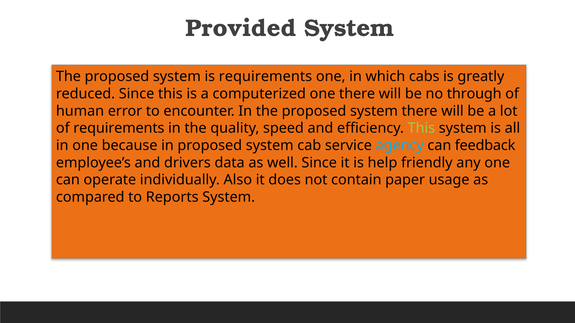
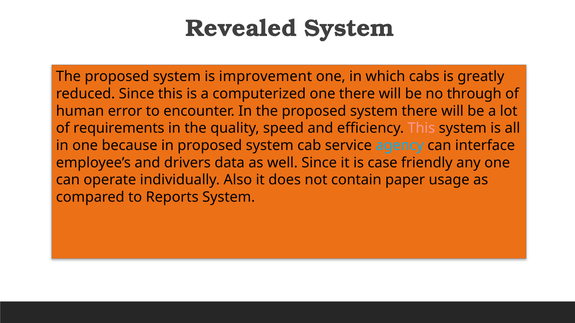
Provided: Provided -> Revealed (241, 28)
is requirements: requirements -> improvement (265, 77)
This colour: light green -> pink (421, 128)
feedback: feedback -> interface (485, 146)
help: help -> case (383, 163)
